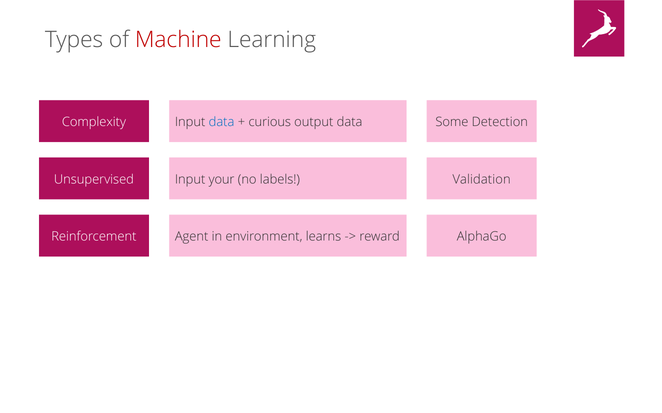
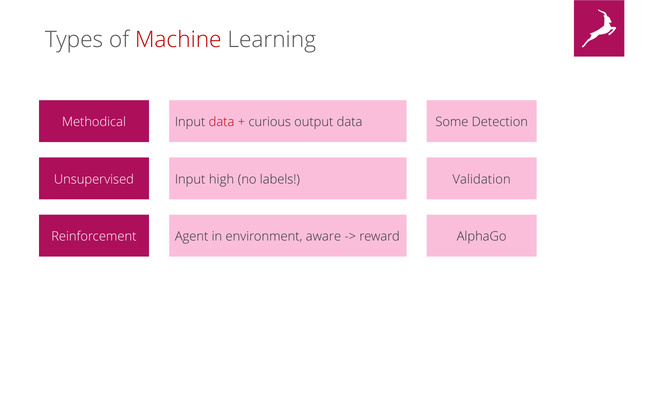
Complexity: Complexity -> Methodical (94, 122)
data colour: blue -> red (222, 122)
your: your -> high (221, 180)
learns: learns -> aware (323, 237)
